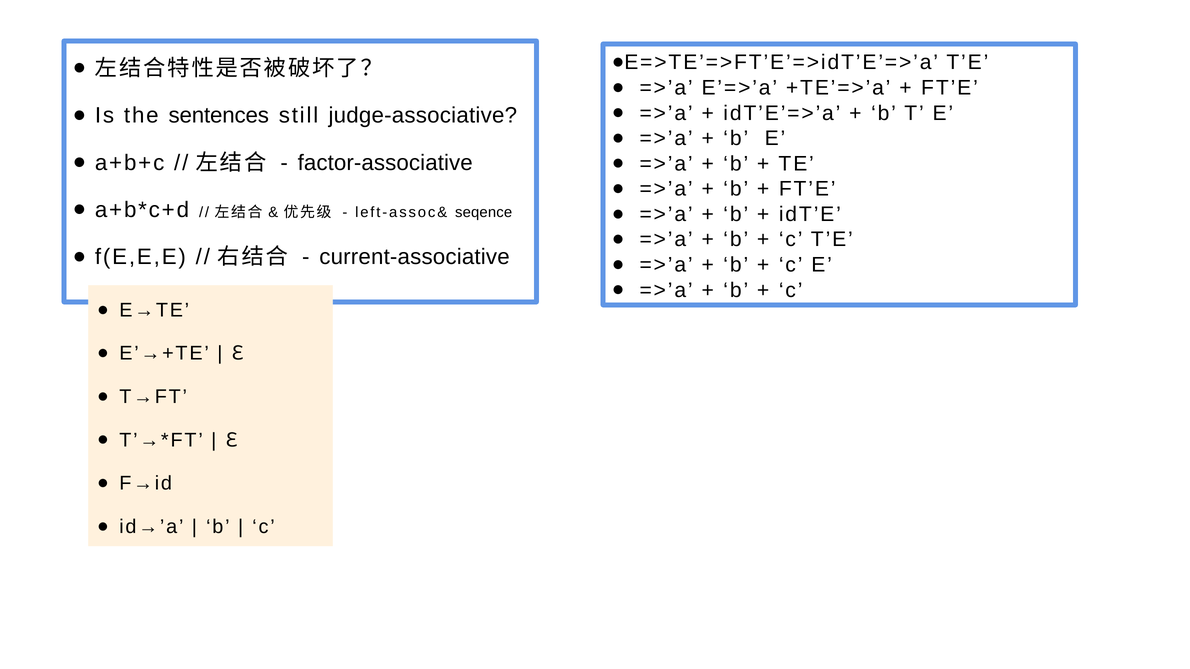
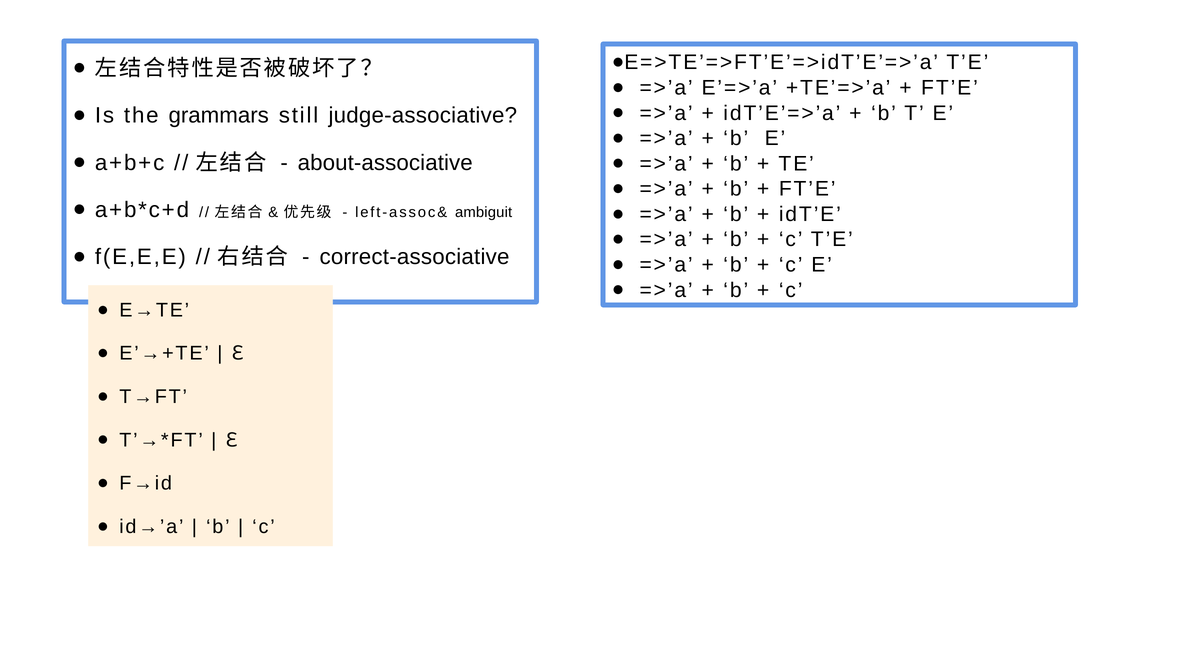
sentences: sentences -> grammars (219, 116)
factor-associative: factor-associative -> about-associative (385, 163)
seqence: seqence -> ambiguit (484, 212)
current-associative: current-associative -> correct-associative (414, 257)
